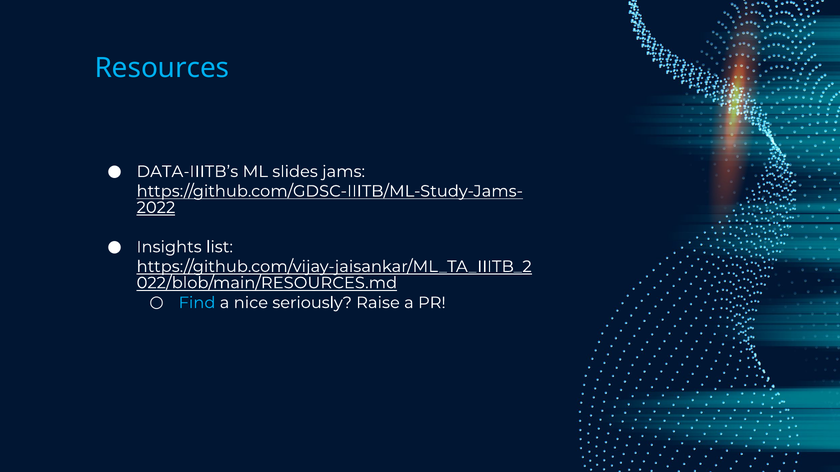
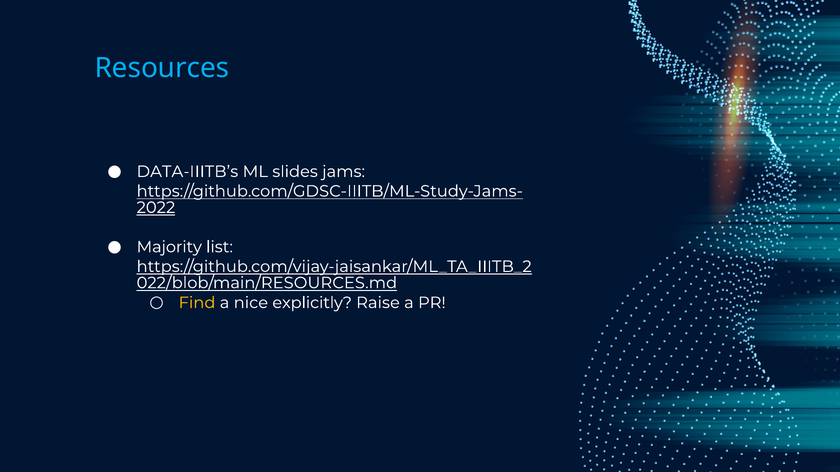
Insights: Insights -> Majority (169, 247)
Find colour: light blue -> yellow (197, 303)
seriously: seriously -> explicitly (312, 303)
